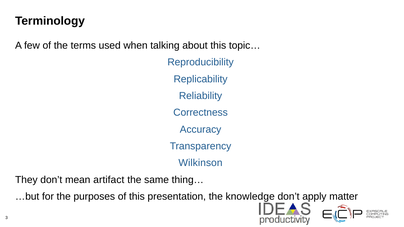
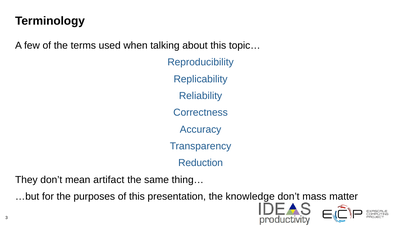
Wilkinson: Wilkinson -> Reduction (201, 163)
apply: apply -> mass (314, 197)
